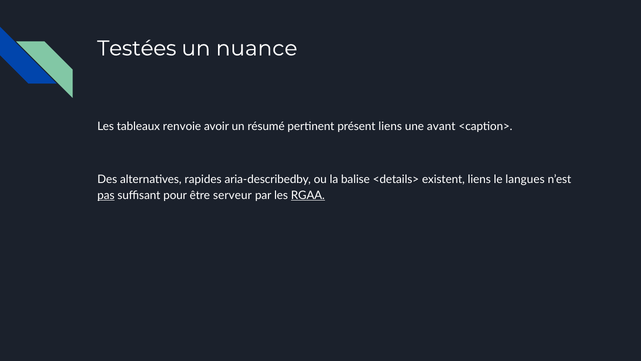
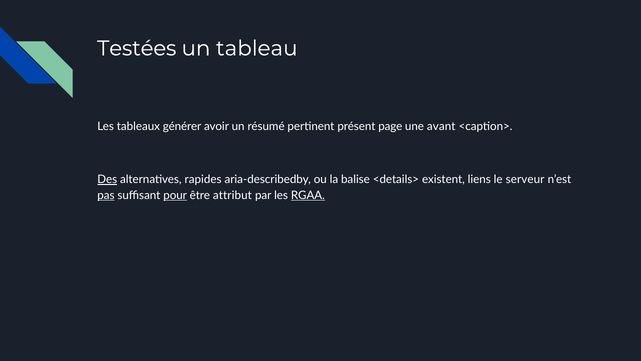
nuance: nuance -> tableau (257, 48)
renvoie: renvoie -> générer (182, 126)
présent liens: liens -> page (390, 126)
Des underline: none -> present (107, 179)
langues: langues -> serveur (525, 179)
pour underline: none -> present (175, 195)
serveur: serveur -> attribut (232, 195)
